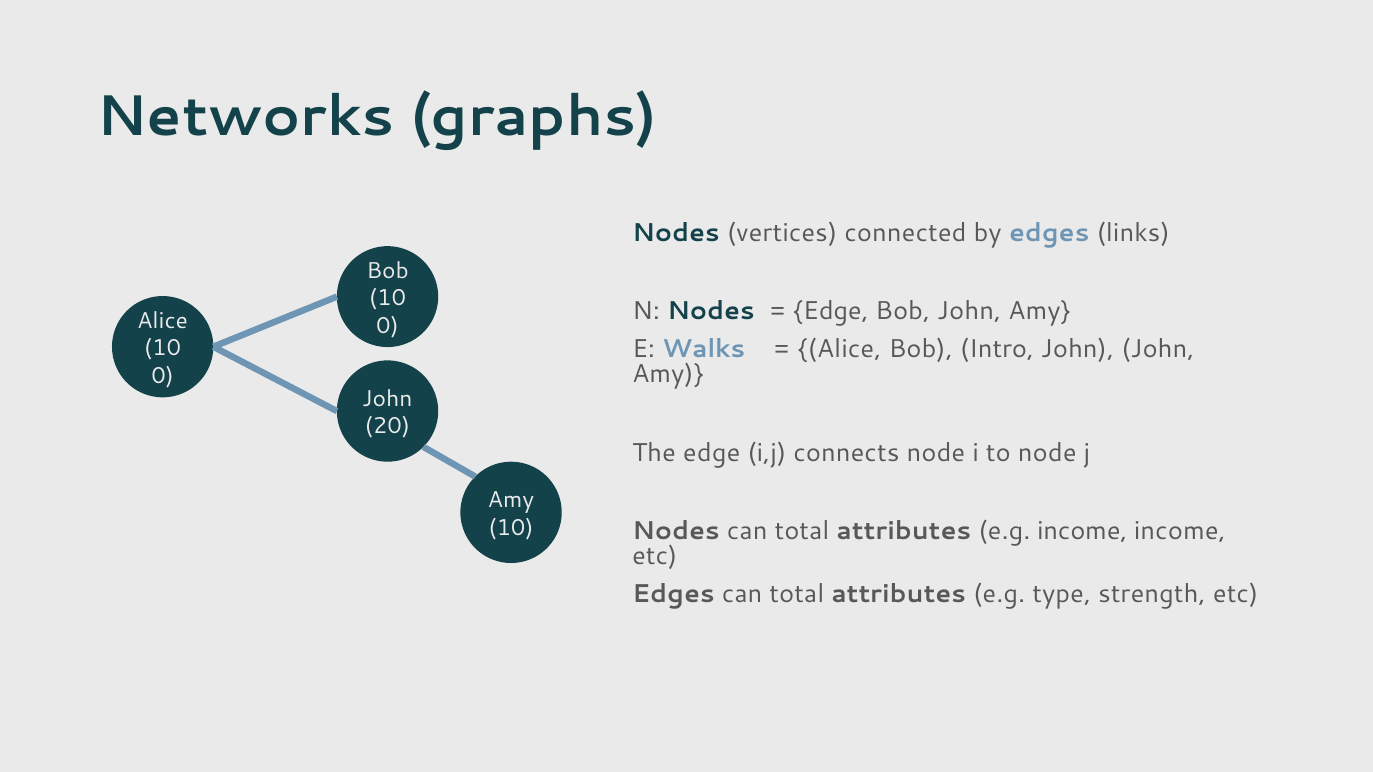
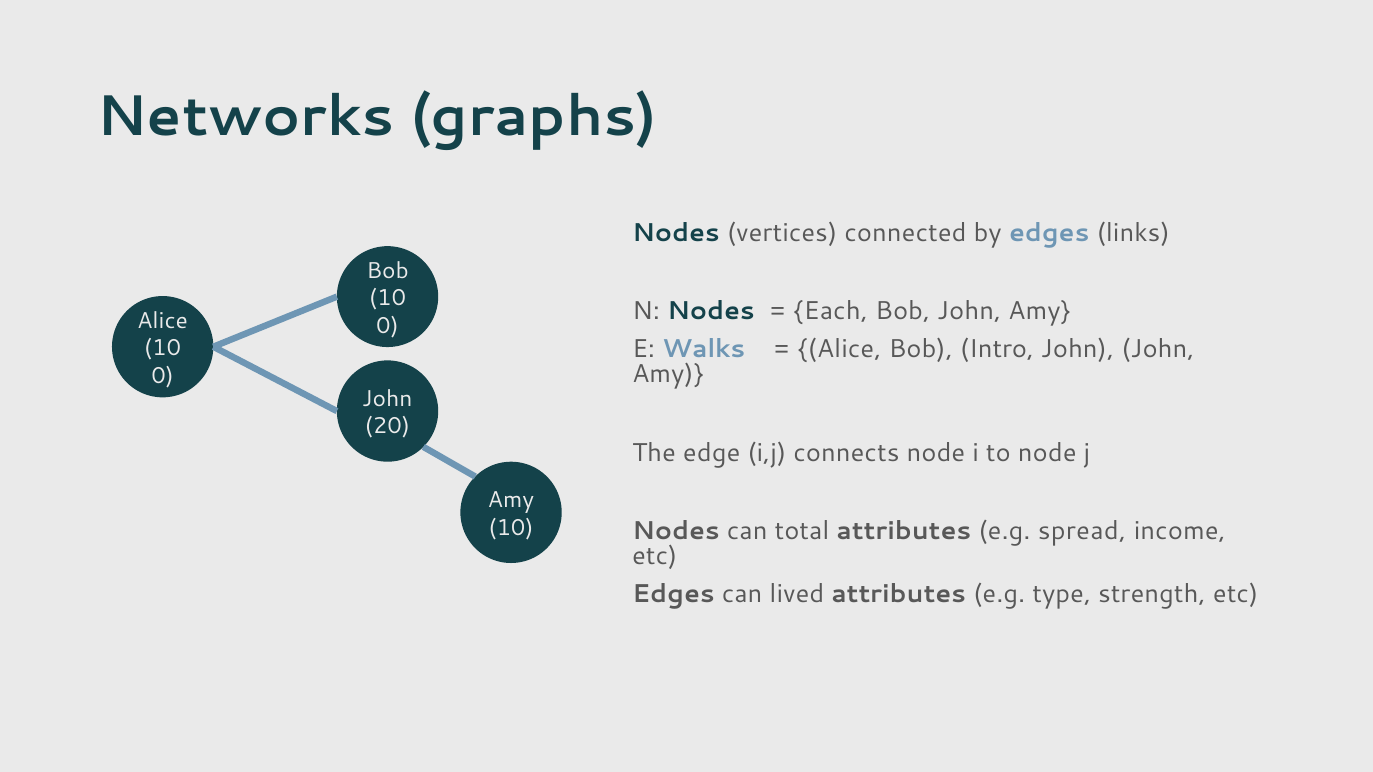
Edge: Edge -> Each (831, 312)
e.g income: income -> spread (1082, 531)
Edges can total: total -> lived (797, 594)
